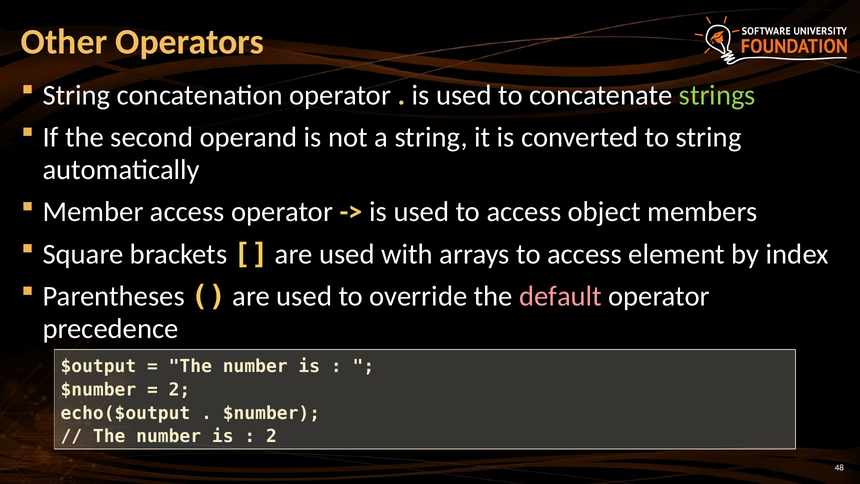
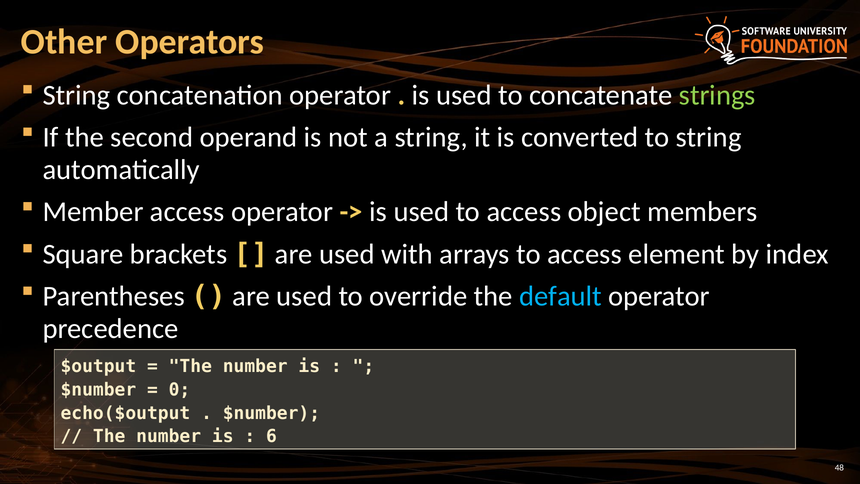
default colour: pink -> light blue (560, 296)
2: 2 -> 0 (180, 390)
2: 2 -> 6 (271, 436)
